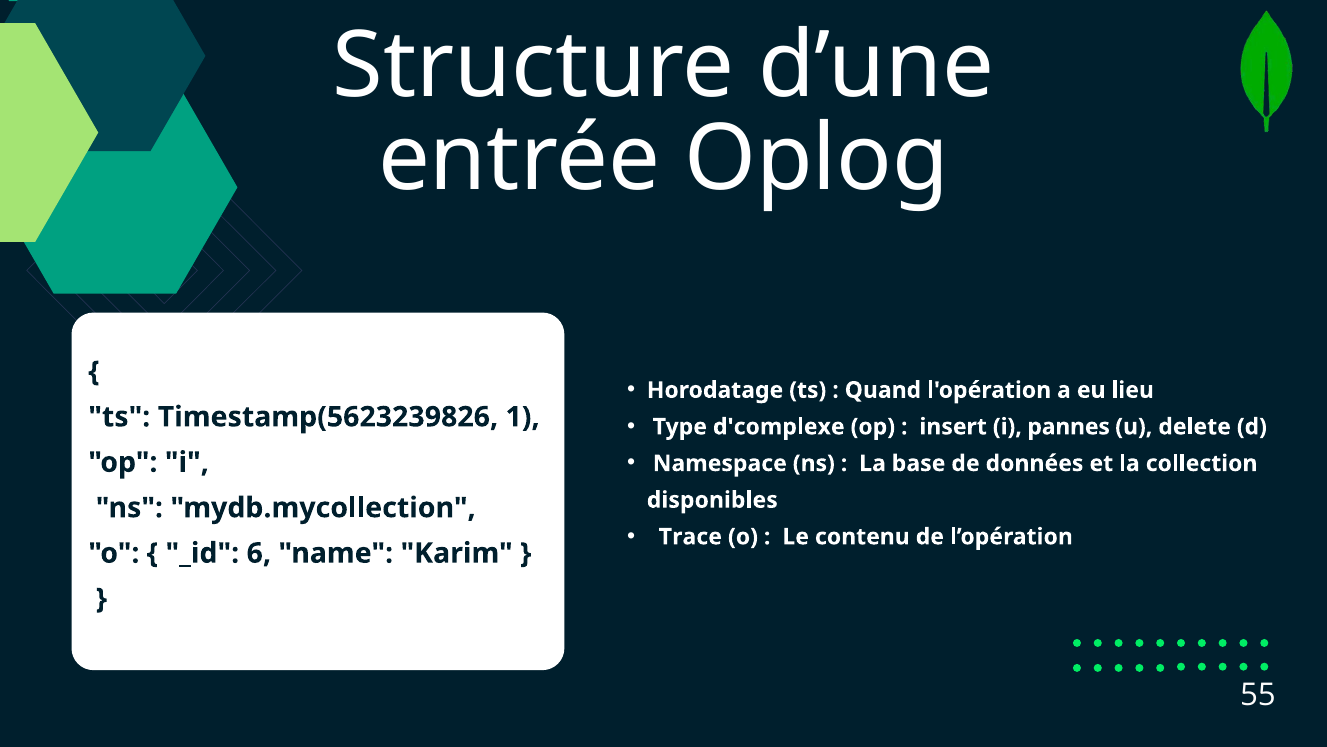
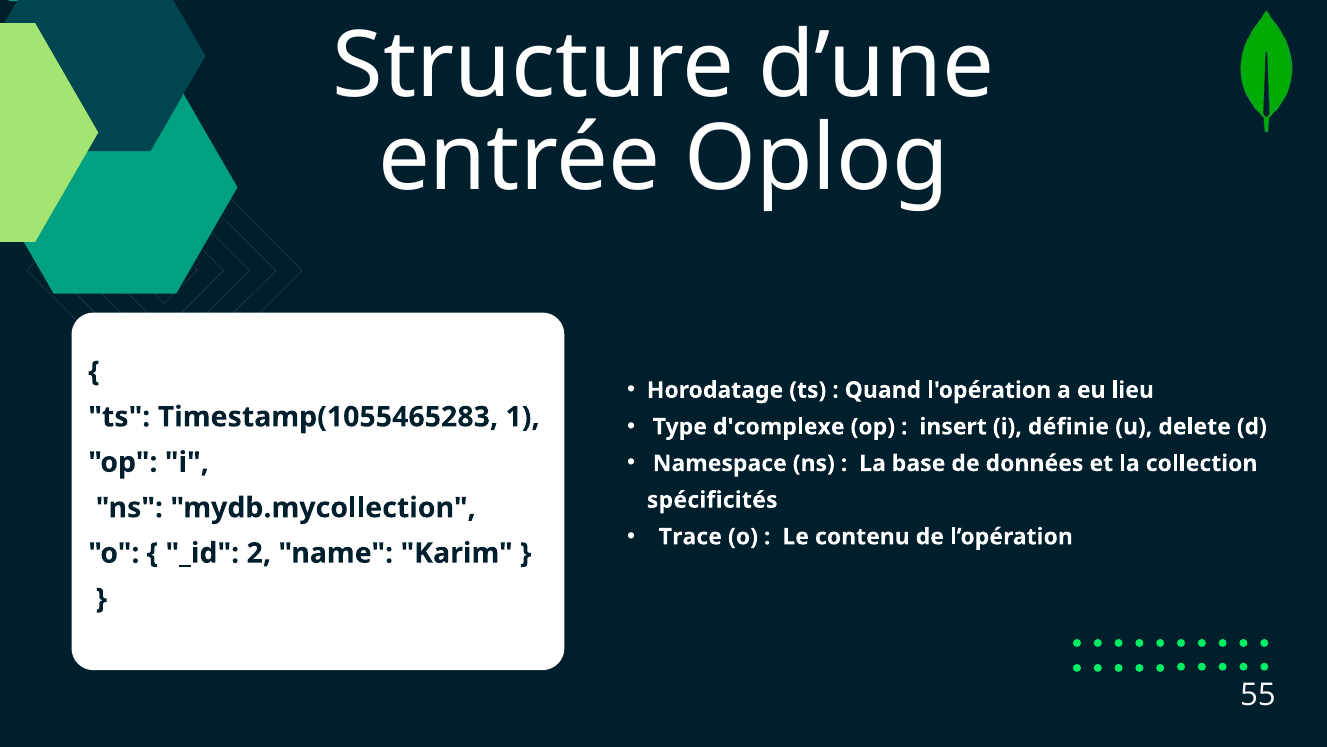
Timestamp(5623239826: Timestamp(5623239826 -> Timestamp(1055465283 (328, 417)
pannes: pannes -> définie (1068, 426)
disponibles: disponibles -> spécificités (712, 500)
6: 6 -> 2 (259, 553)
